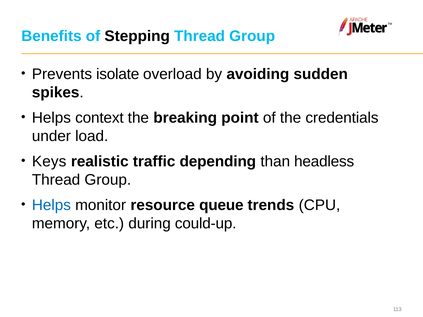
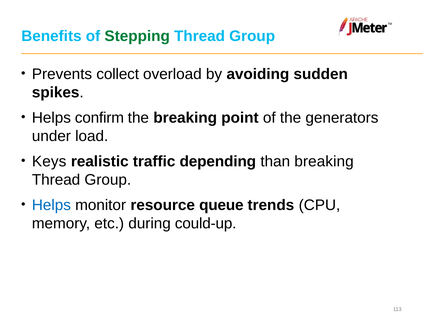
Stepping colour: black -> green (137, 36)
isolate: isolate -> collect (118, 74)
context: context -> confirm (99, 118)
credentials: credentials -> generators (342, 118)
than headless: headless -> breaking (324, 161)
